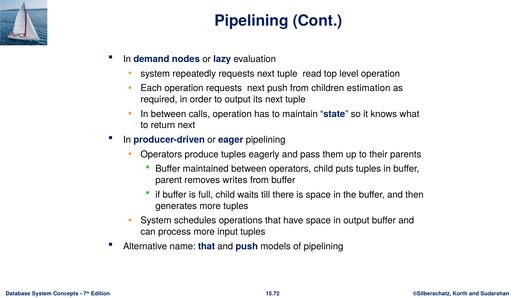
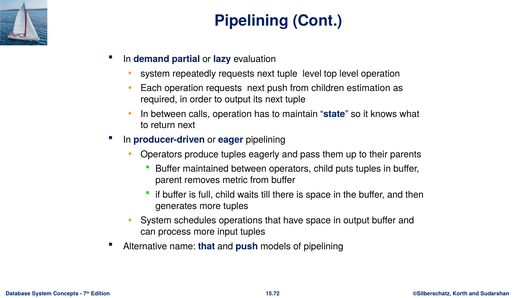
nodes: nodes -> partial (186, 59)
tuple read: read -> level (312, 74)
writes: writes -> metric (235, 180)
